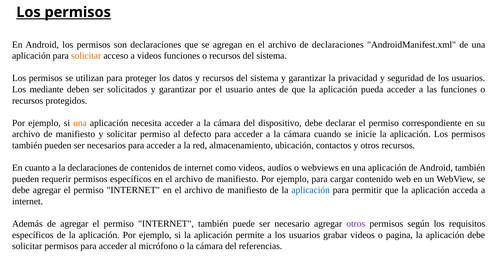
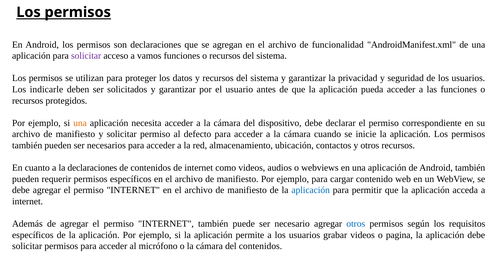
de declaraciones: declaraciones -> funcionalidad (338, 45)
solicitar colour: orange -> purple (86, 56)
a videos: videos -> vamos (149, 56)
mediante: mediante -> indicarle (46, 89)
otros colour: purple -> blue (356, 224)
del referencias: referencias -> contenidos (260, 246)
